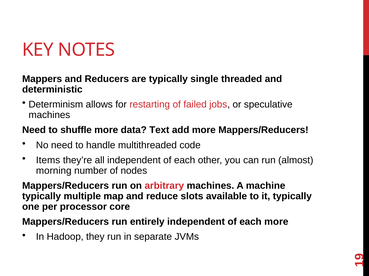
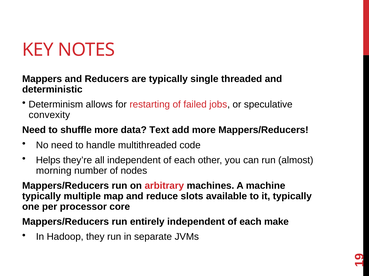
machines: machines -> convexity (49, 115)
Items: Items -> Helps (48, 161)
each more: more -> make (276, 222)
